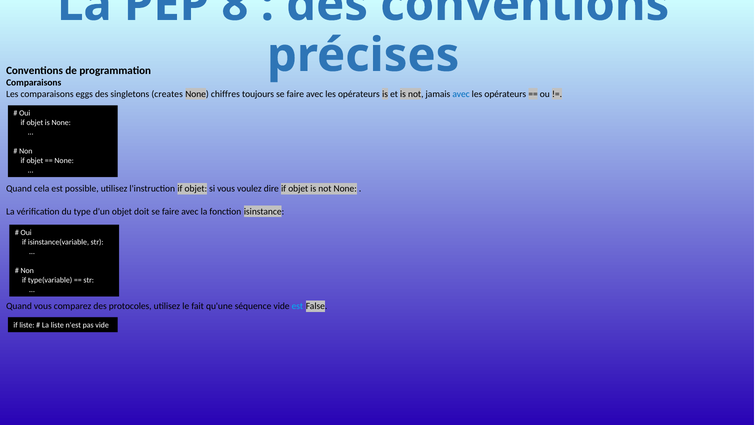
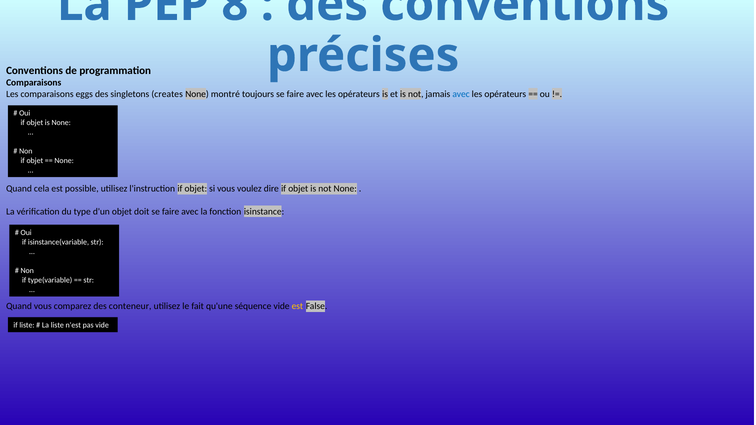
chiffres: chiffres -> montré (225, 94)
protocoles: protocoles -> conteneur (130, 306)
est colour: light blue -> yellow (297, 306)
